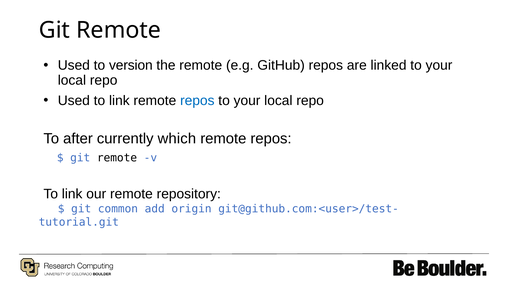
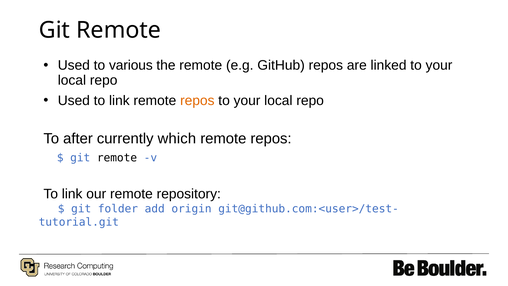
version: version -> various (131, 65)
repos colour: blue -> orange (197, 100)
common: common -> folder (118, 209)
